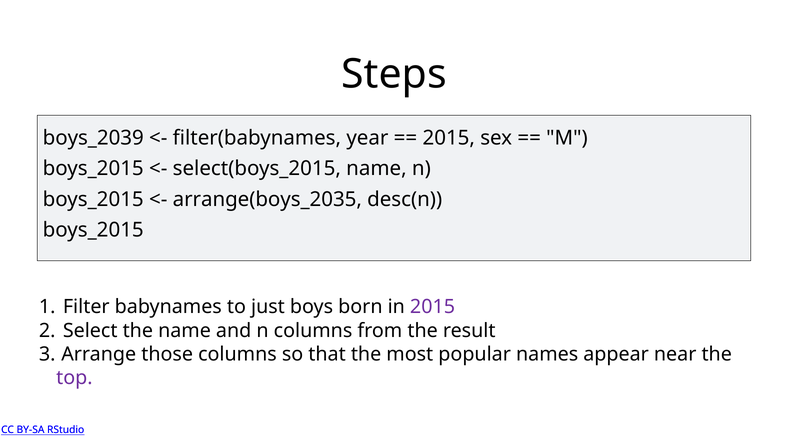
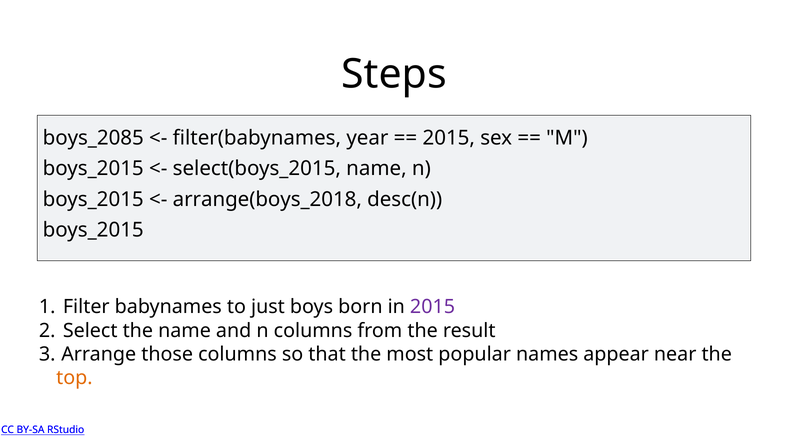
boys_2039: boys_2039 -> boys_2085 (93, 138)
arrange(boys_2035: arrange(boys_2035 -> arrange(boys_2018 (267, 199)
top colour: purple -> orange (74, 378)
